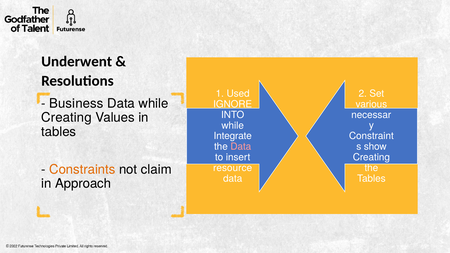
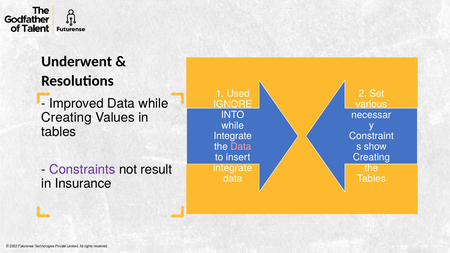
Business: Business -> Improved (76, 103)
resource: resource -> integrate (233, 168)
Constraints colour: orange -> purple (82, 169)
claim: claim -> result (156, 169)
Approach: Approach -> Insurance (83, 184)
